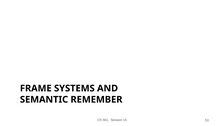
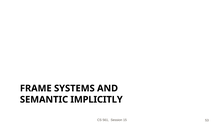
REMEMBER: REMEMBER -> IMPLICITLY (97, 100)
